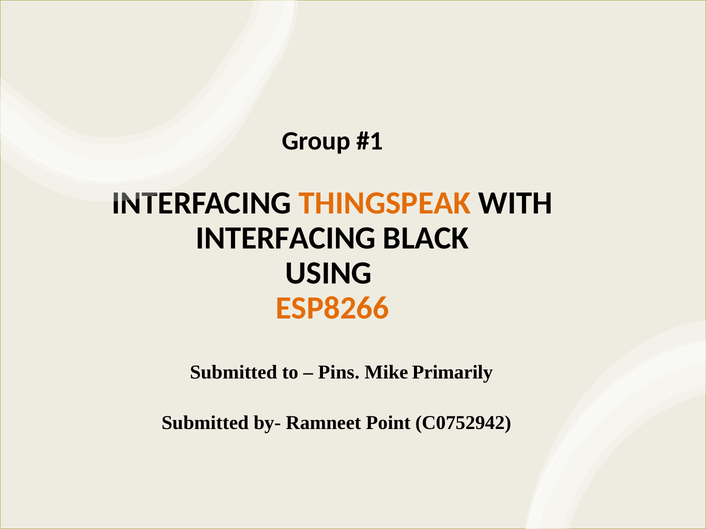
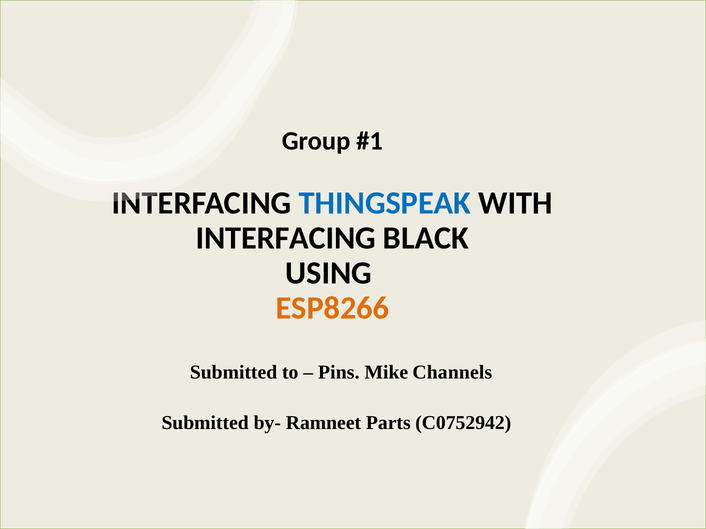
THINGSPEAK colour: orange -> blue (385, 203)
Primarily: Primarily -> Channels (452, 373)
Point: Point -> Parts (388, 423)
